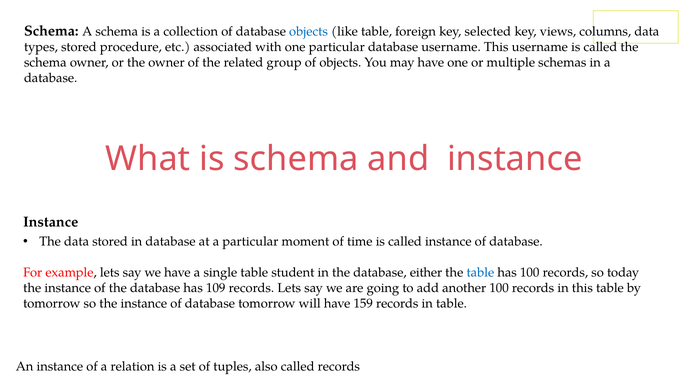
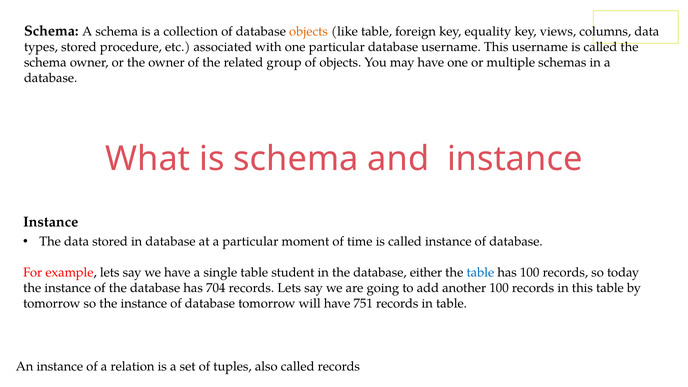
objects colour: blue -> orange (309, 31)
selected: selected -> equality (488, 31)
109: 109 -> 704 (216, 288)
159: 159 -> 751 (363, 303)
